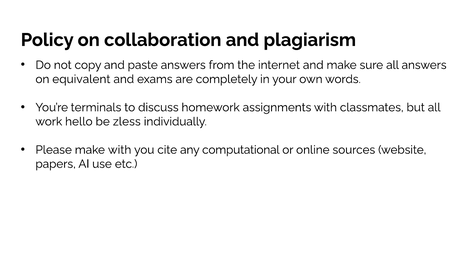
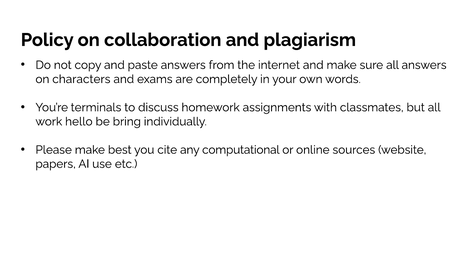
equivalent: equivalent -> characters (81, 79)
zless: zless -> bring (127, 122)
make with: with -> best (120, 150)
